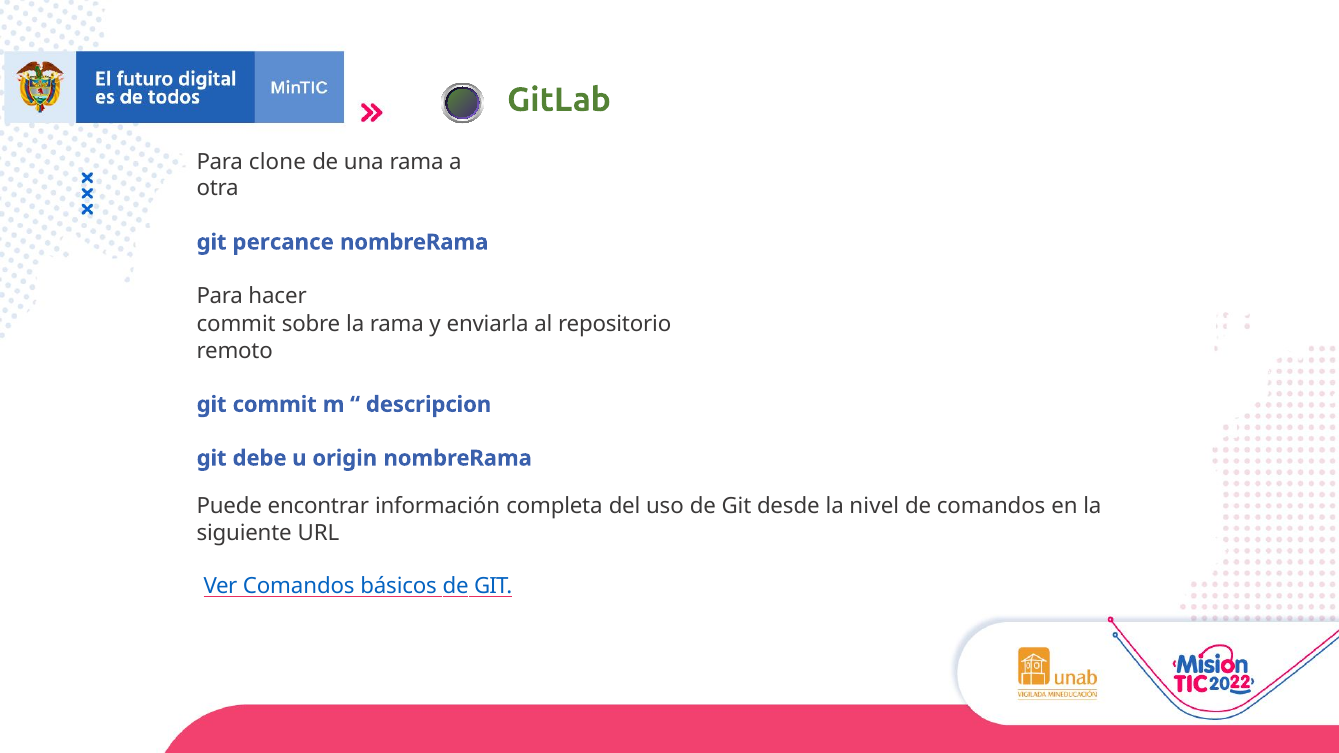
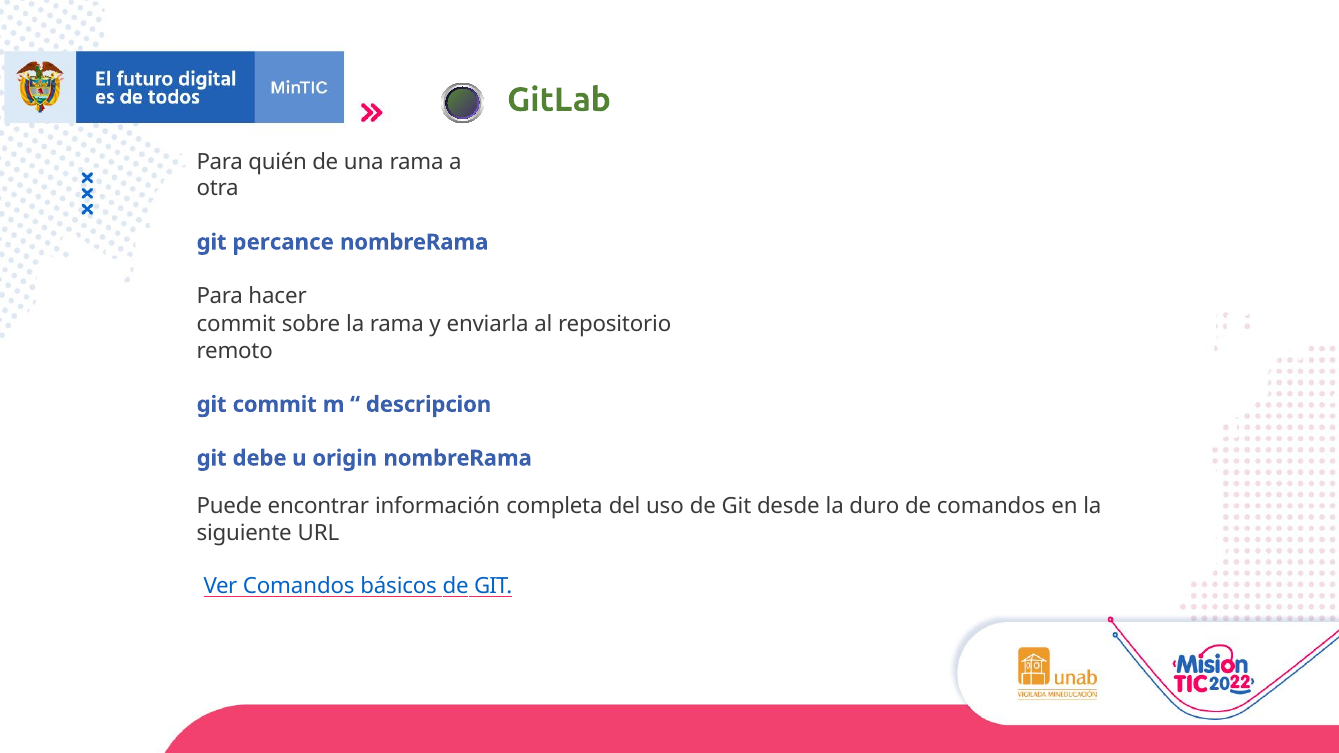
clone: clone -> quién (278, 162)
nivel: nivel -> duro (874, 506)
